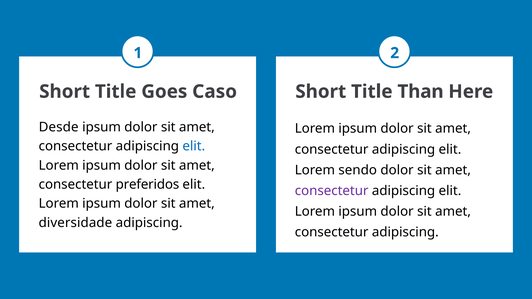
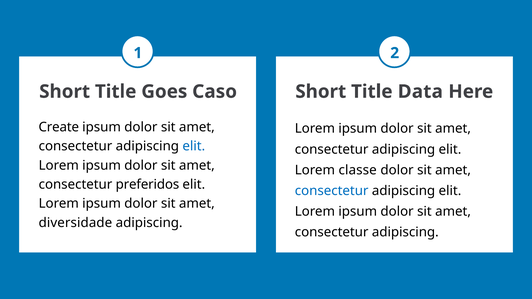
Than: Than -> Data (420, 92)
Desde: Desde -> Create (59, 127)
sendo: sendo -> classe (358, 170)
consectetur colour: purple -> blue (332, 191)
